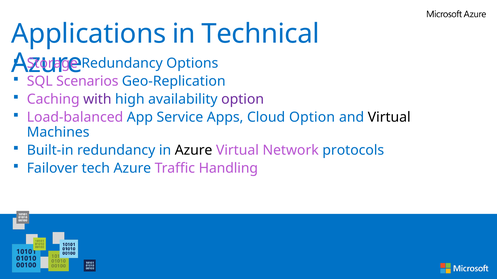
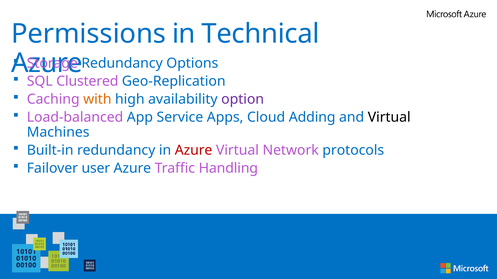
Applications: Applications -> Permissions (89, 34)
Scenarios: Scenarios -> Clustered (87, 82)
with colour: purple -> orange (97, 100)
Cloud Option: Option -> Adding (312, 118)
Azure colour: black -> red (194, 151)
tech: tech -> user (96, 169)
